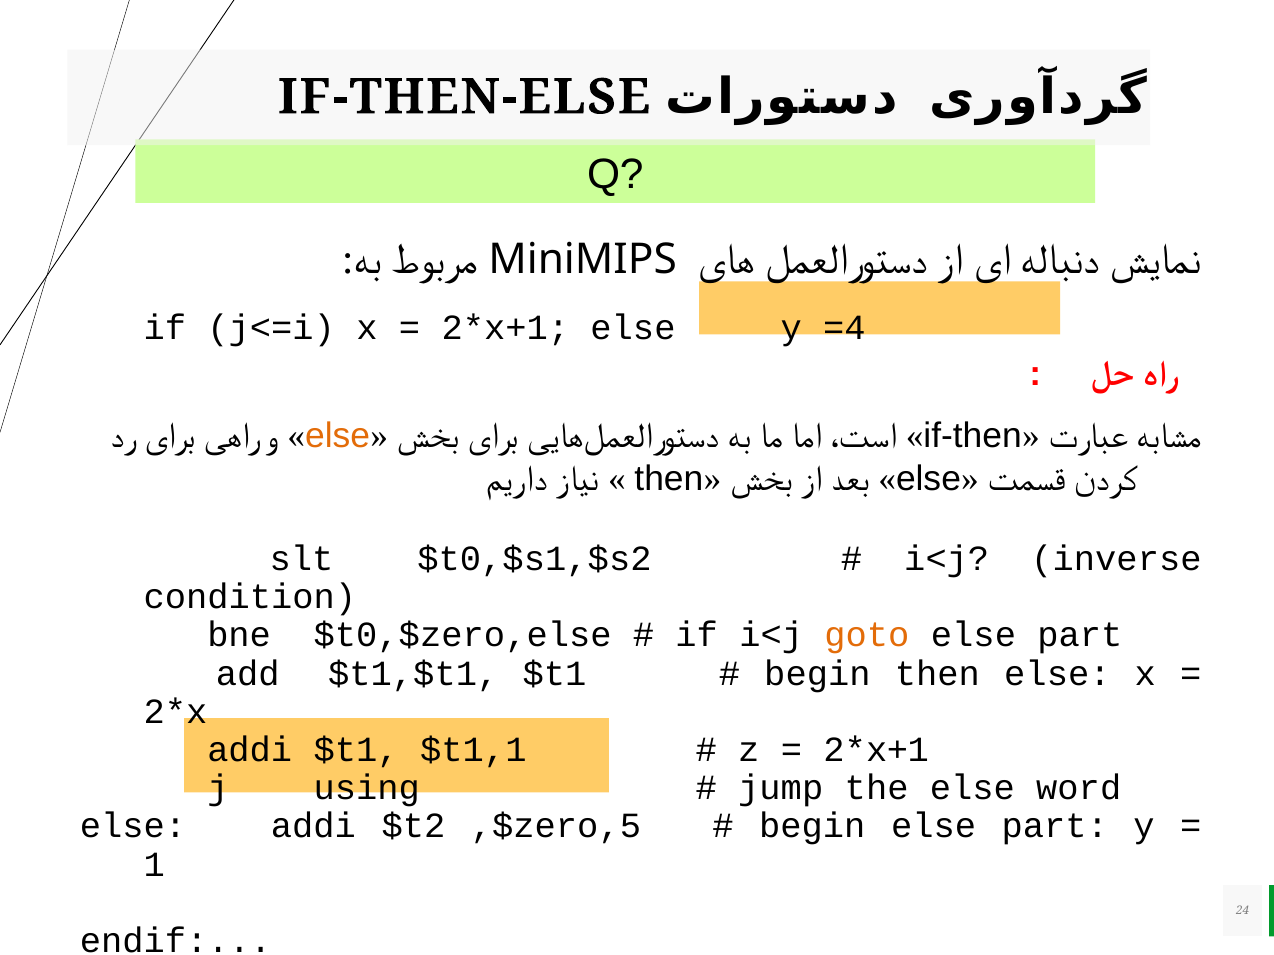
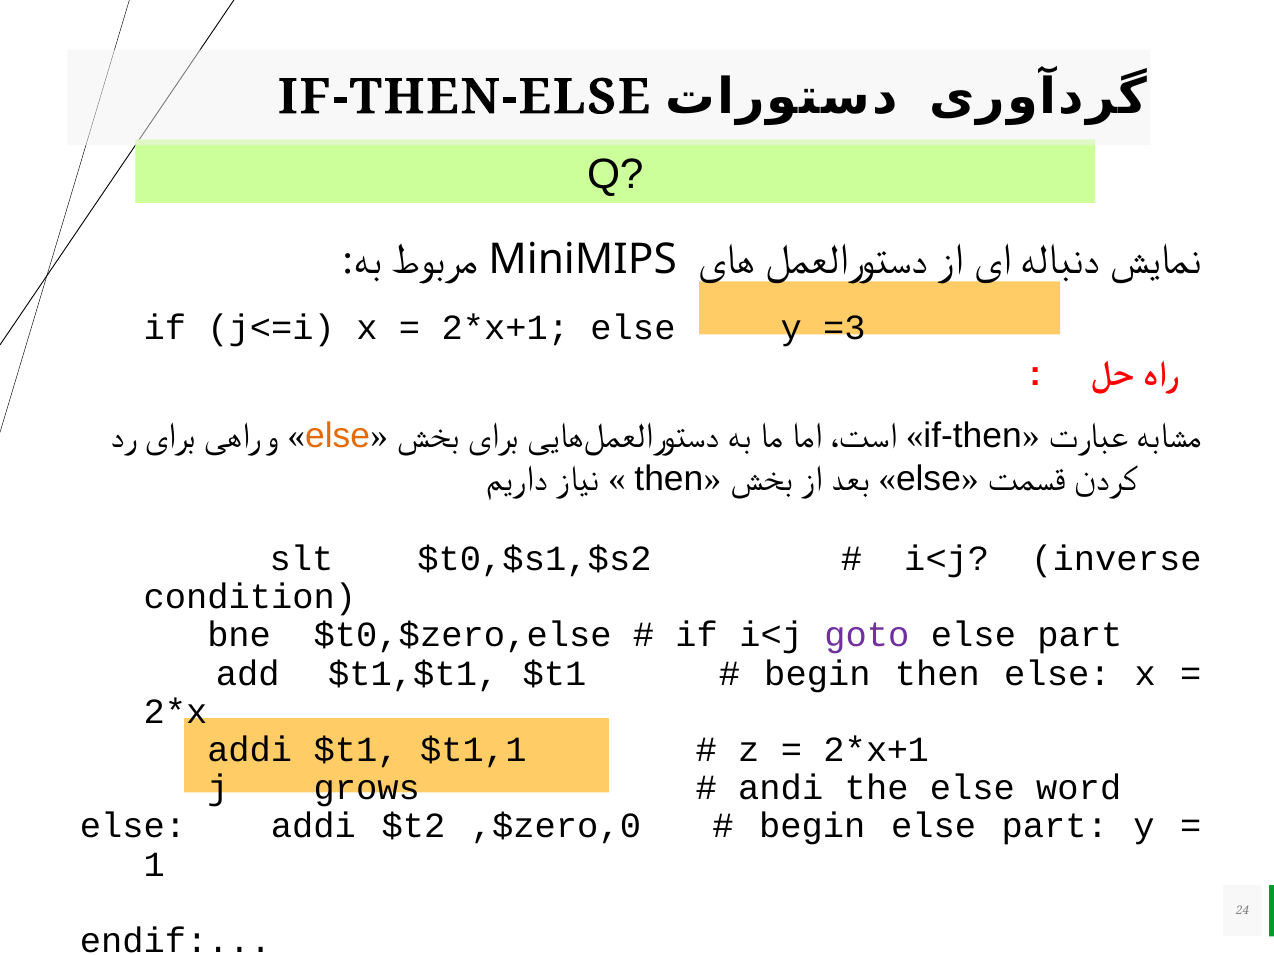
=4: =4 -> =3 (844, 328)
goto colour: orange -> purple (867, 635)
using: using -> grows (367, 788)
jump: jump -> andi (781, 788)
,$zero,5: ,$zero,5 -> ,$zero,0 (556, 827)
